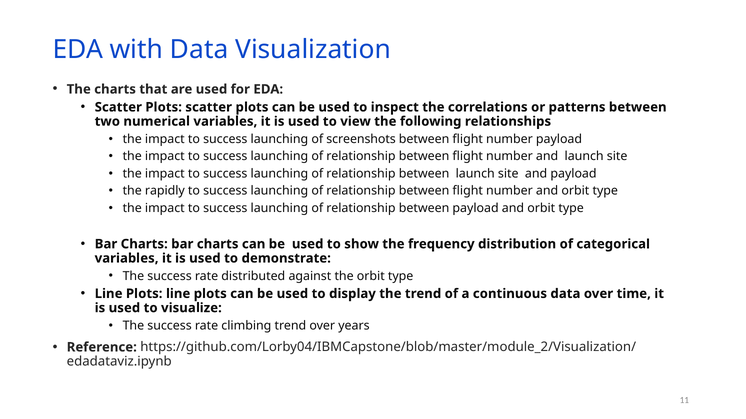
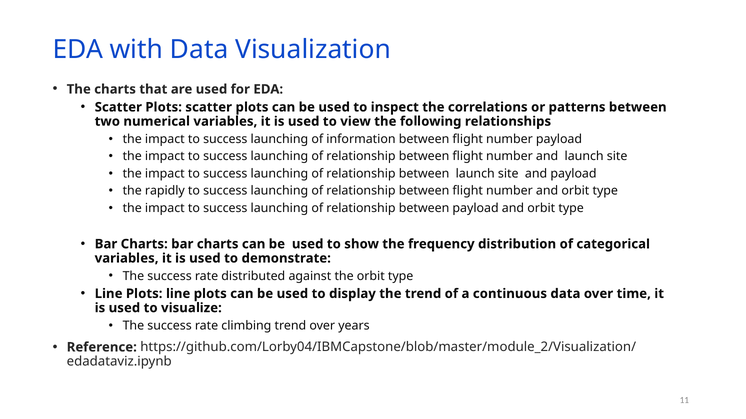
screenshots: screenshots -> information (361, 139)
